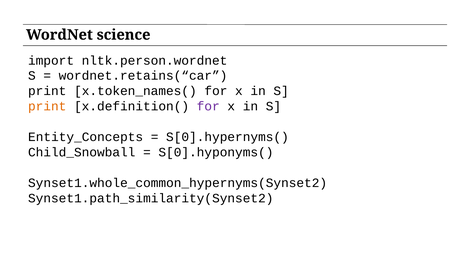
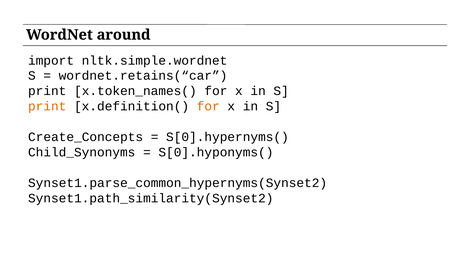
science: science -> around (124, 35)
nltk.person.wordnet: nltk.person.wordnet -> nltk.simple.wordnet (155, 60)
for colour: purple -> orange (208, 106)
Entity_Concepts: Entity_Concepts -> Create_Concepts (86, 137)
Child_Snowball: Child_Snowball -> Child_Synonyms (82, 152)
Synset1.whole_common_hypernyms(Synset2: Synset1.whole_common_hypernyms(Synset2 -> Synset1.parse_common_hypernyms(Synset2 (178, 183)
